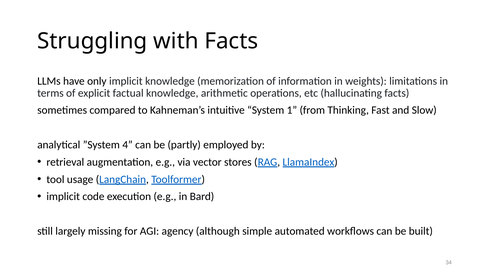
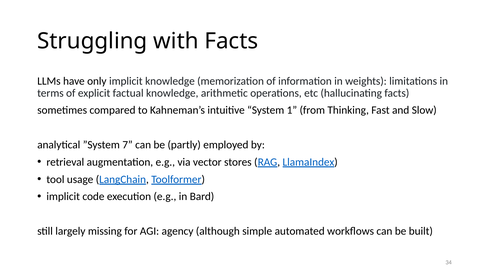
4: 4 -> 7 (128, 145)
